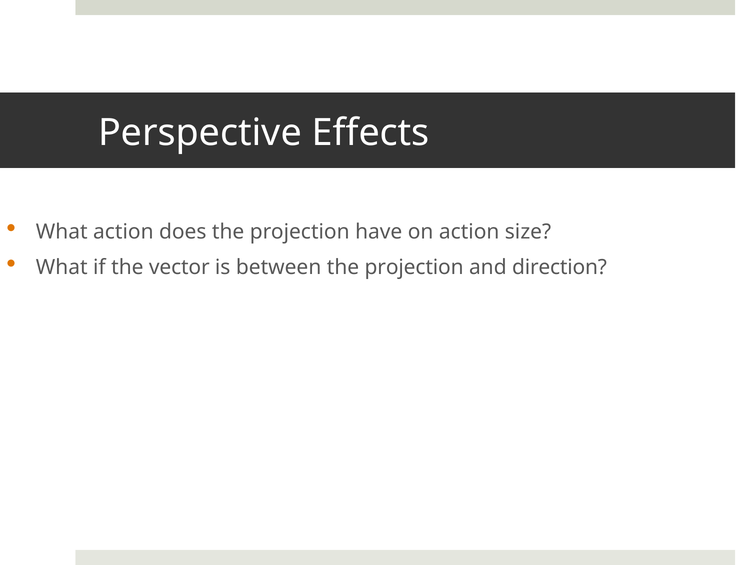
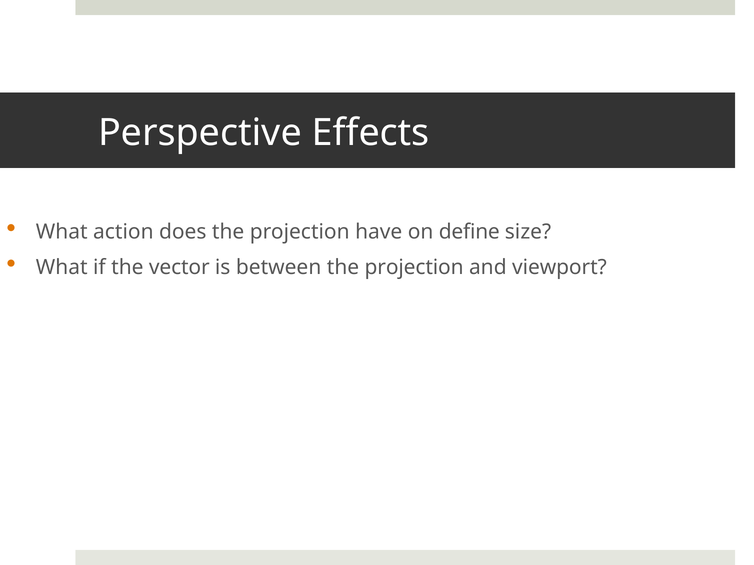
on action: action -> define (469, 232)
direction: direction -> viewport (559, 267)
